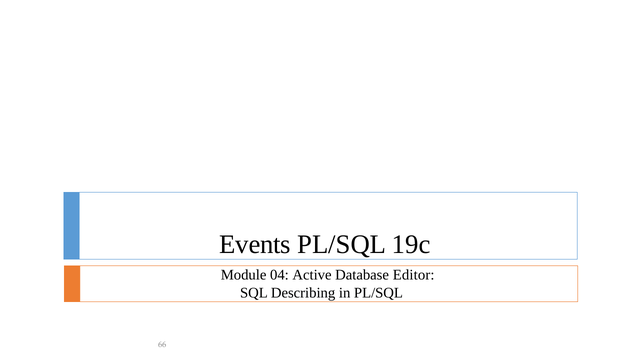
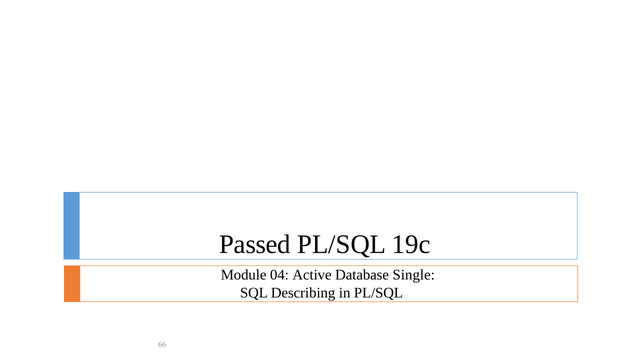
Events: Events -> Passed (255, 244)
Editor: Editor -> Single (414, 275)
